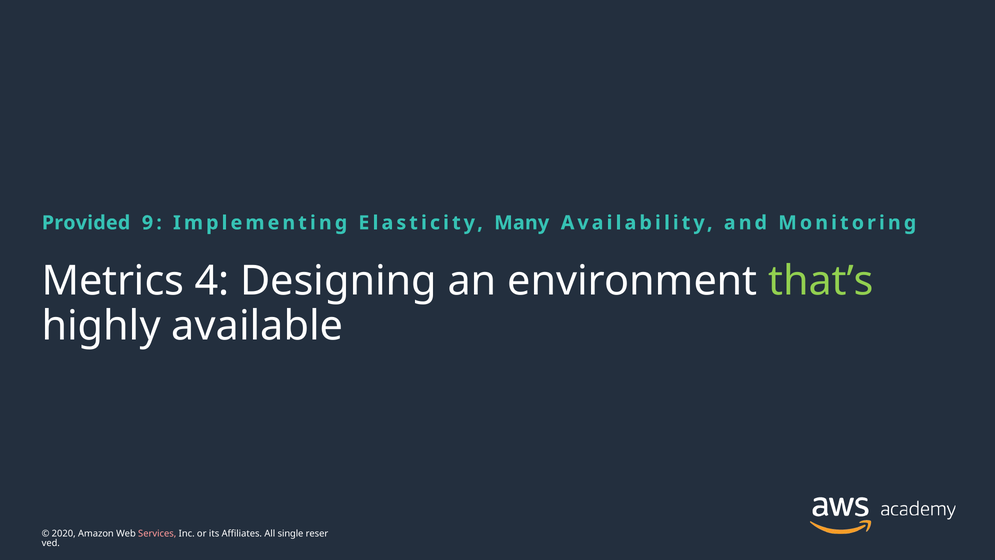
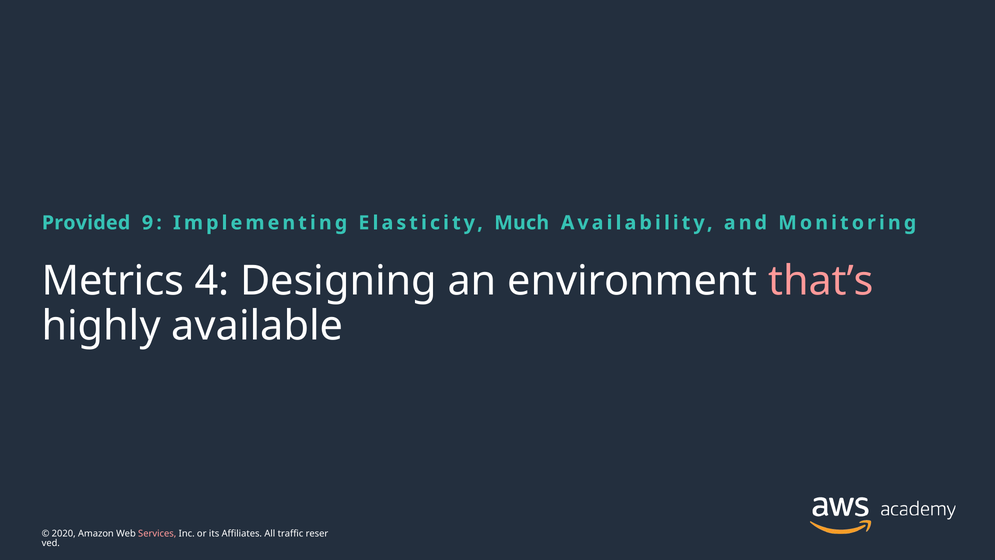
Many: Many -> Much (522, 223)
that’s colour: light green -> pink (821, 281)
single: single -> traffic (290, 534)
